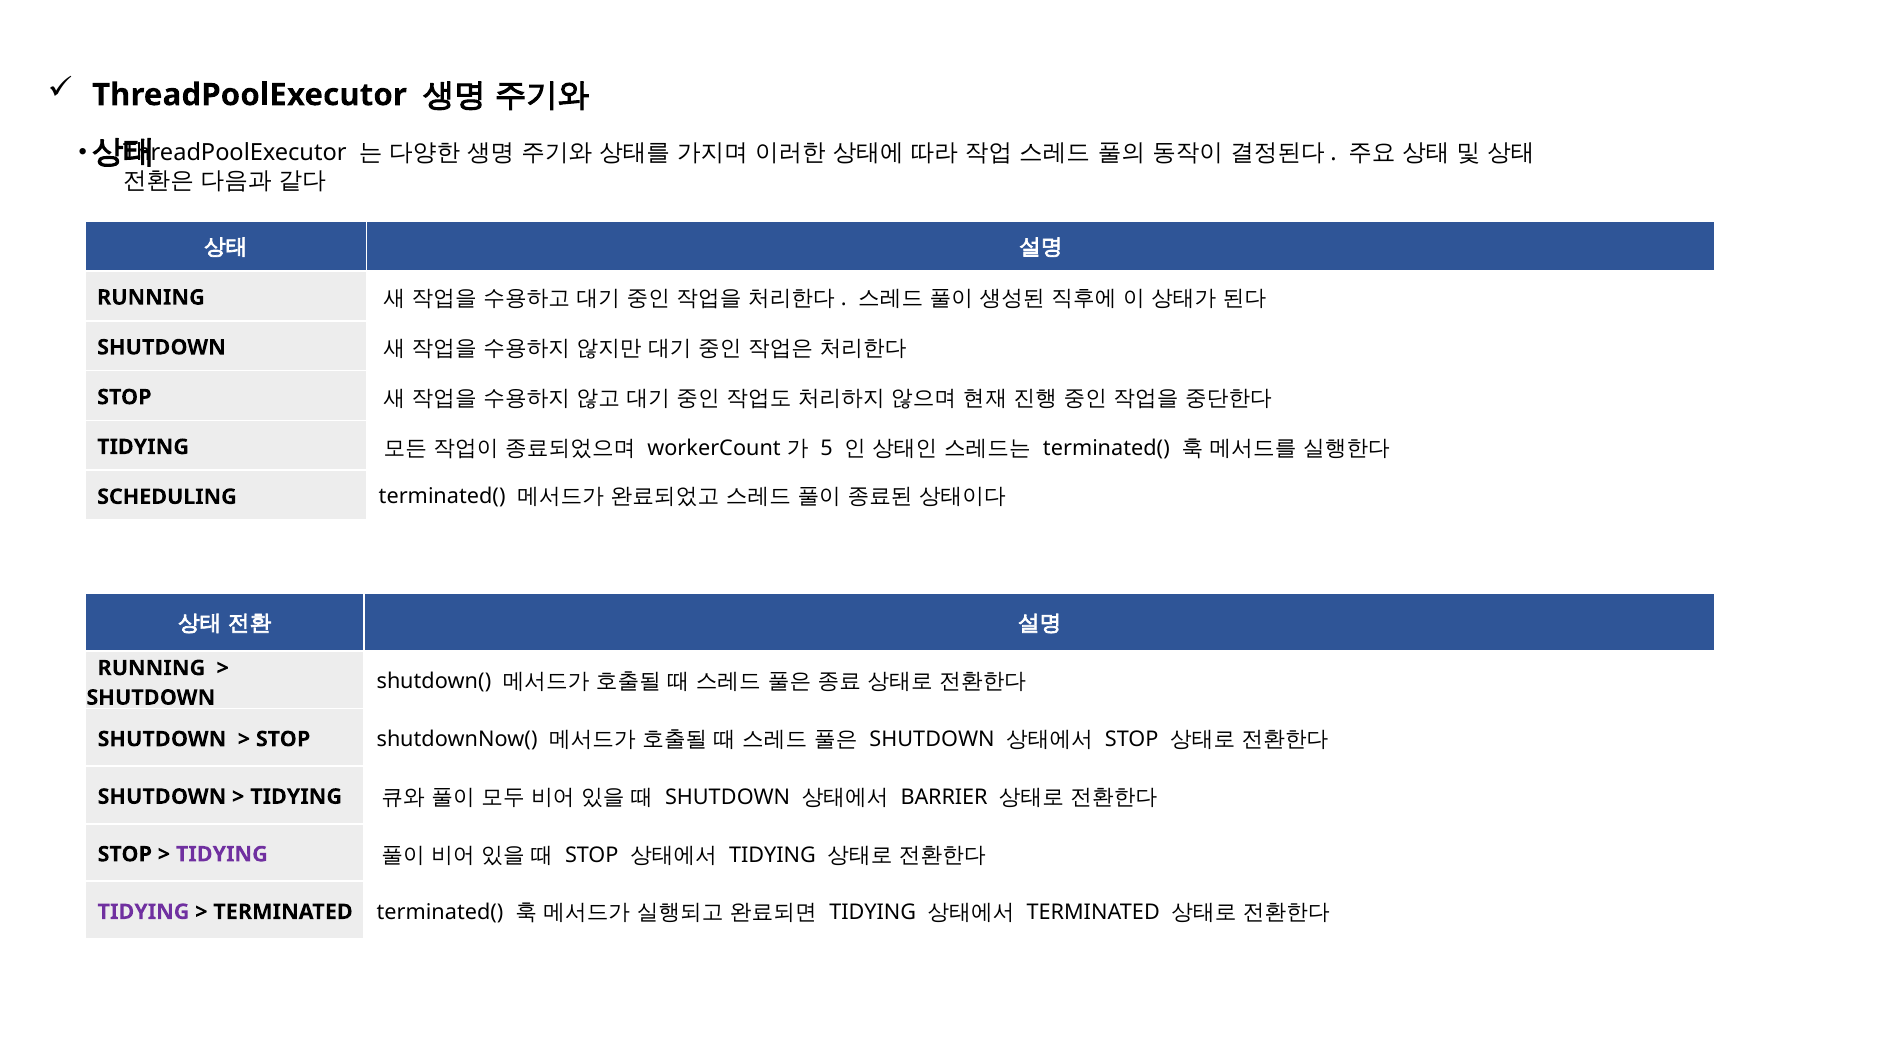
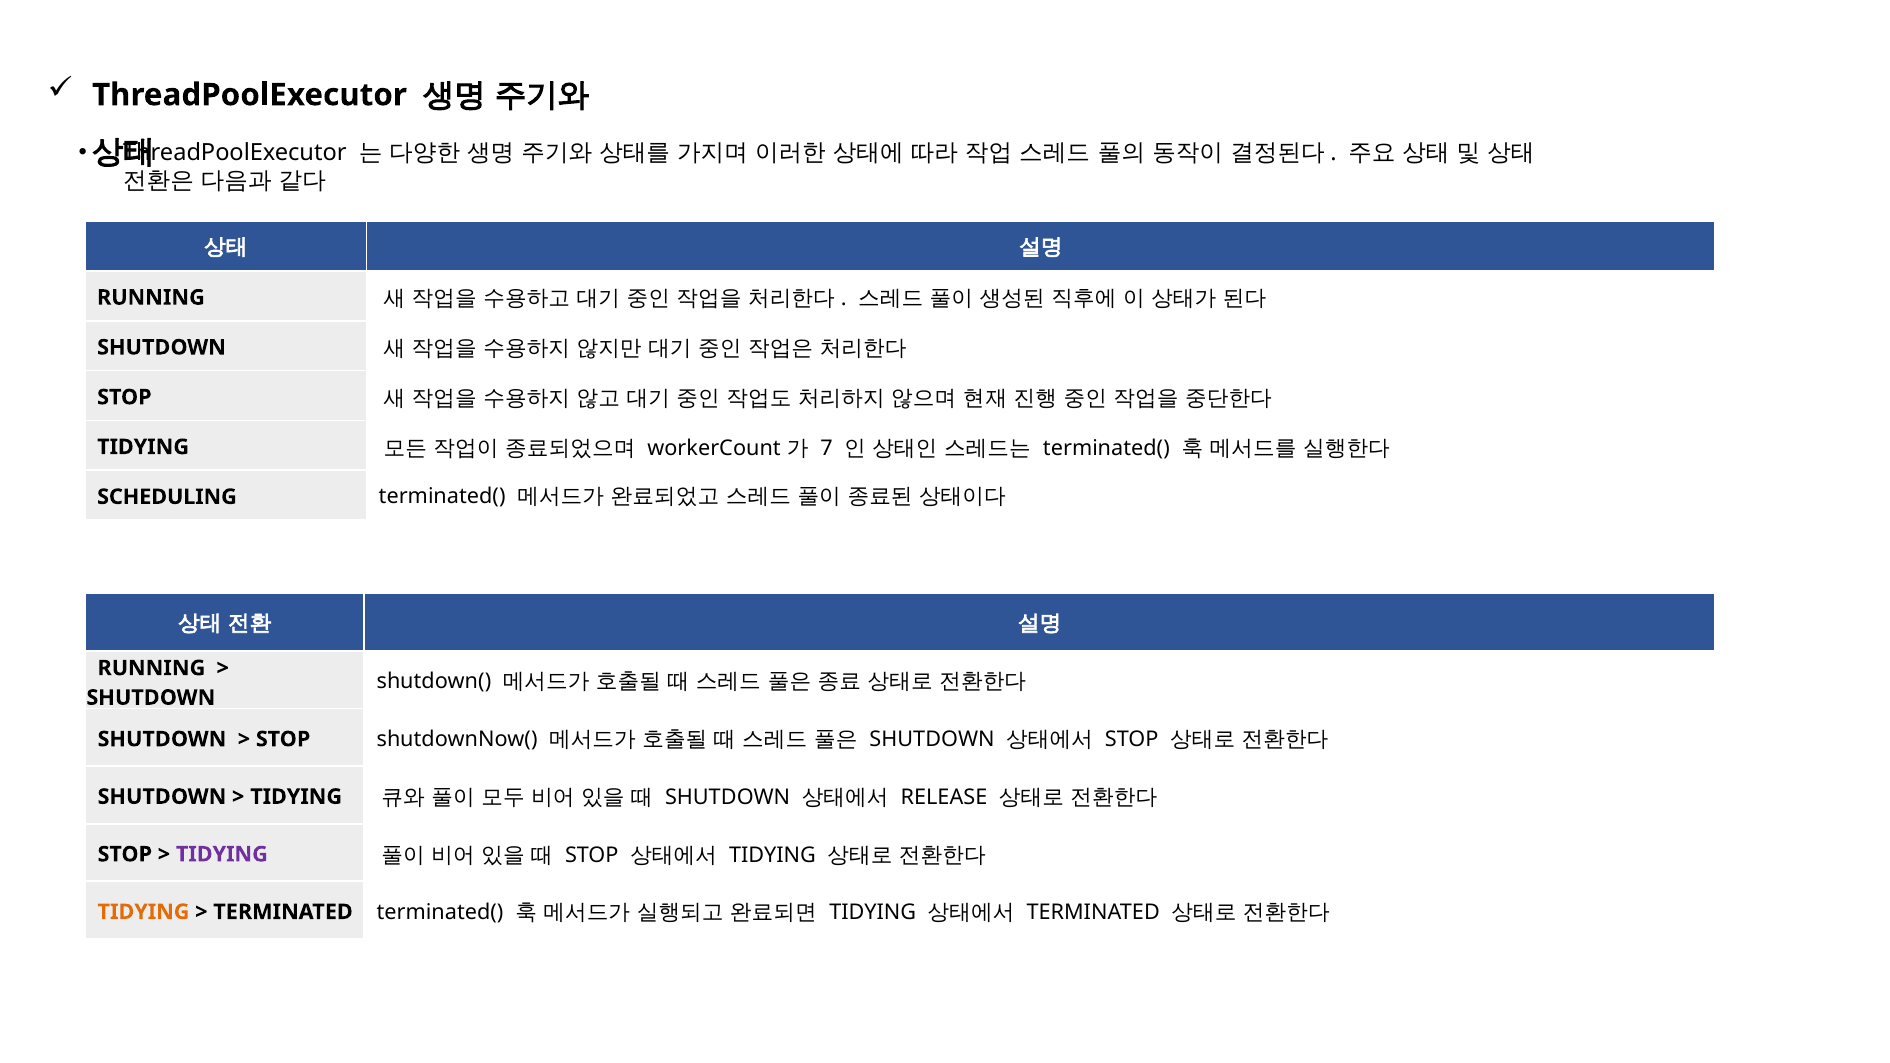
5: 5 -> 7 (827, 448)
BARRIER: BARRIER -> RELEASE (944, 798)
TIDYING colour: purple -> orange (144, 912)
